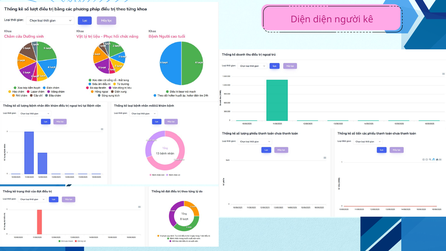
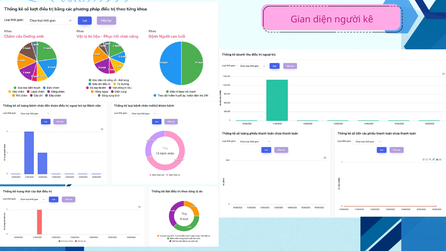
Diện: Diện -> Gian (301, 19)
